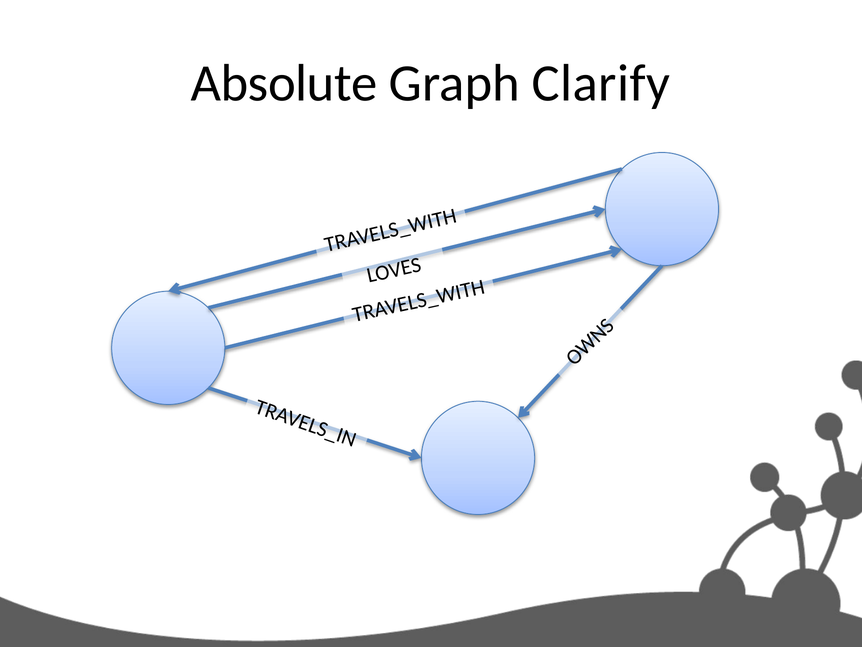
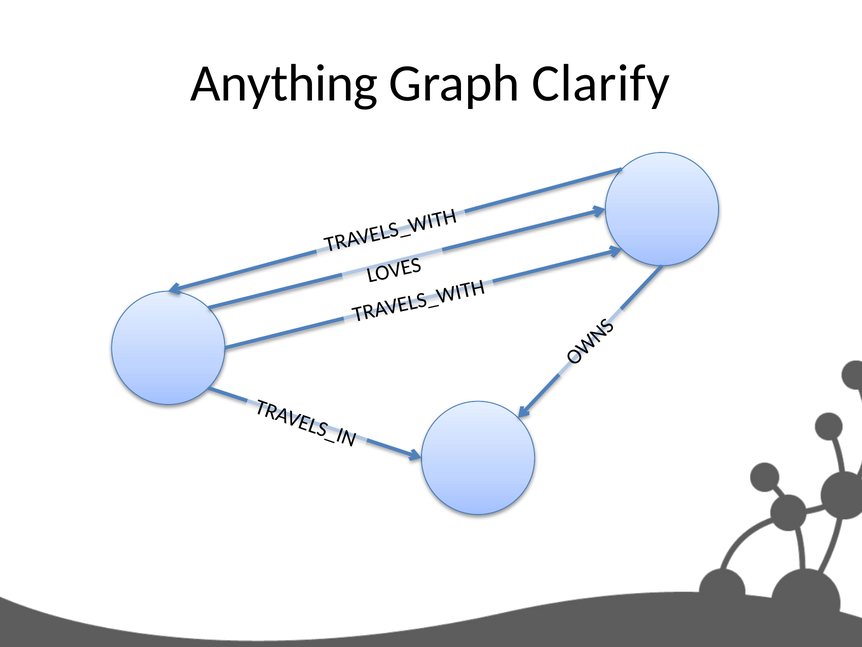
Absolute: Absolute -> Anything (284, 83)
